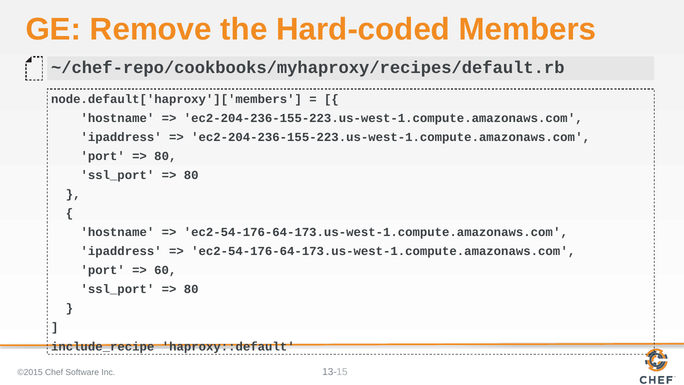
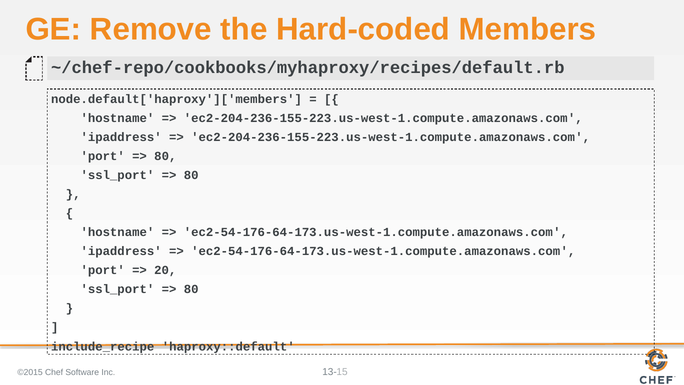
60: 60 -> 20 (165, 270)
